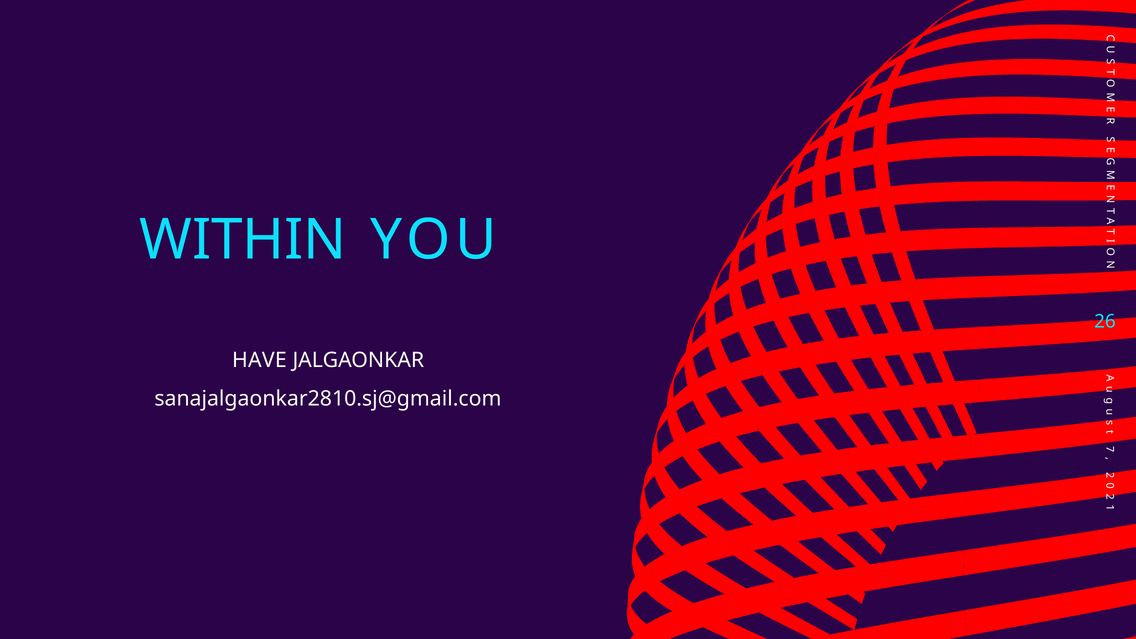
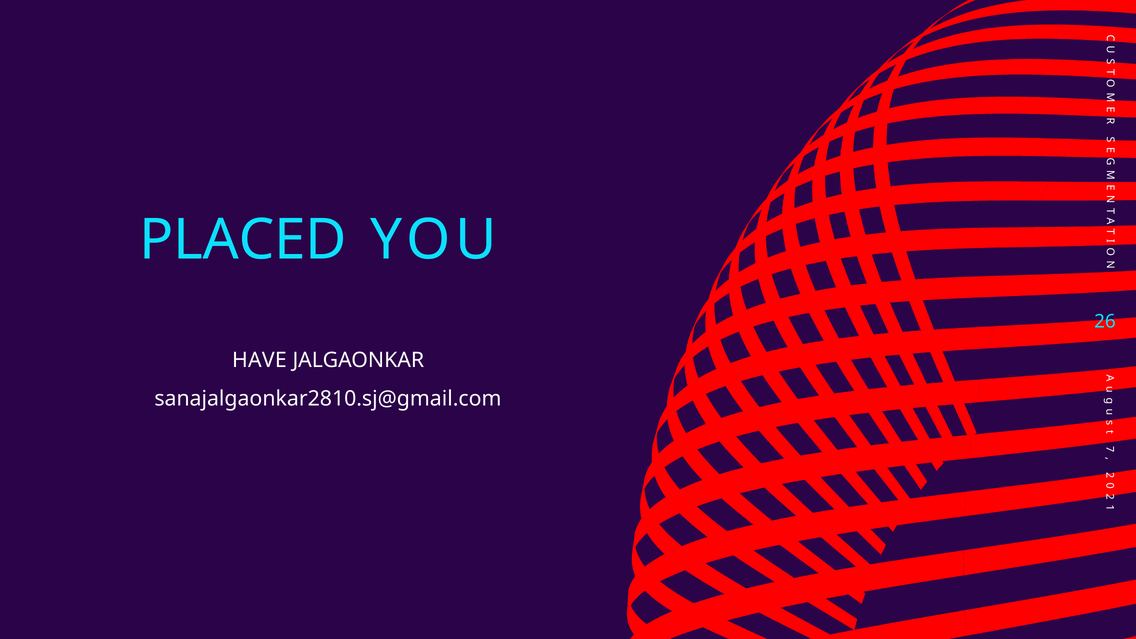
WITHIN: WITHIN -> PLACED (243, 240)
